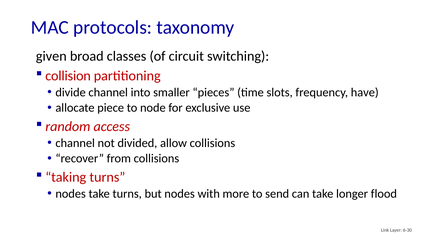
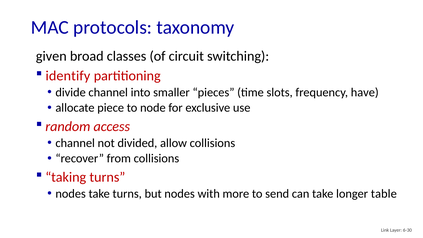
collision: collision -> identify (68, 76)
flood: flood -> table (384, 194)
